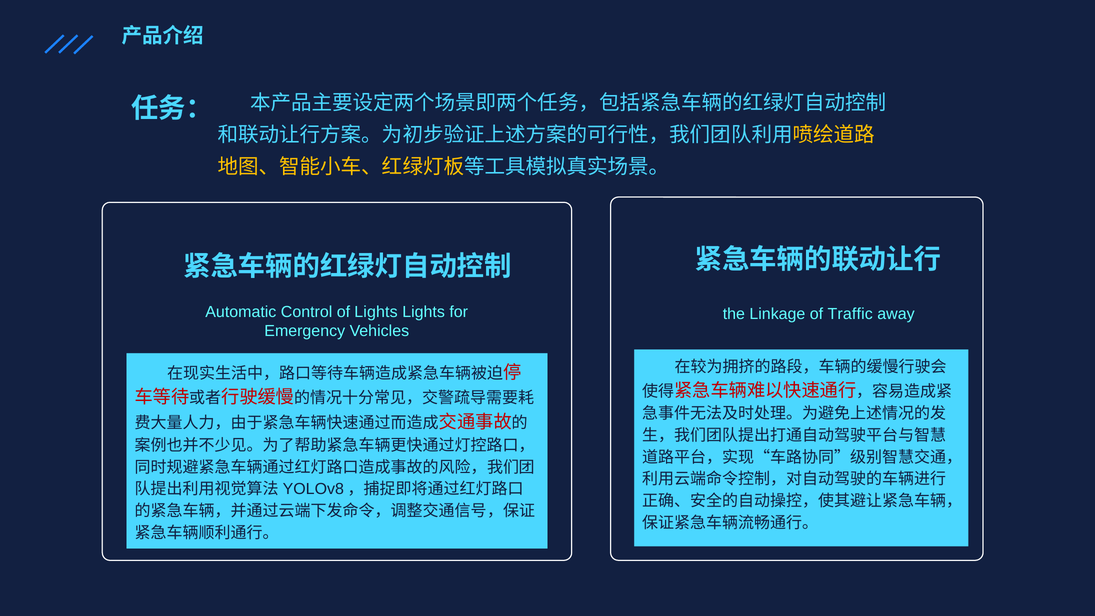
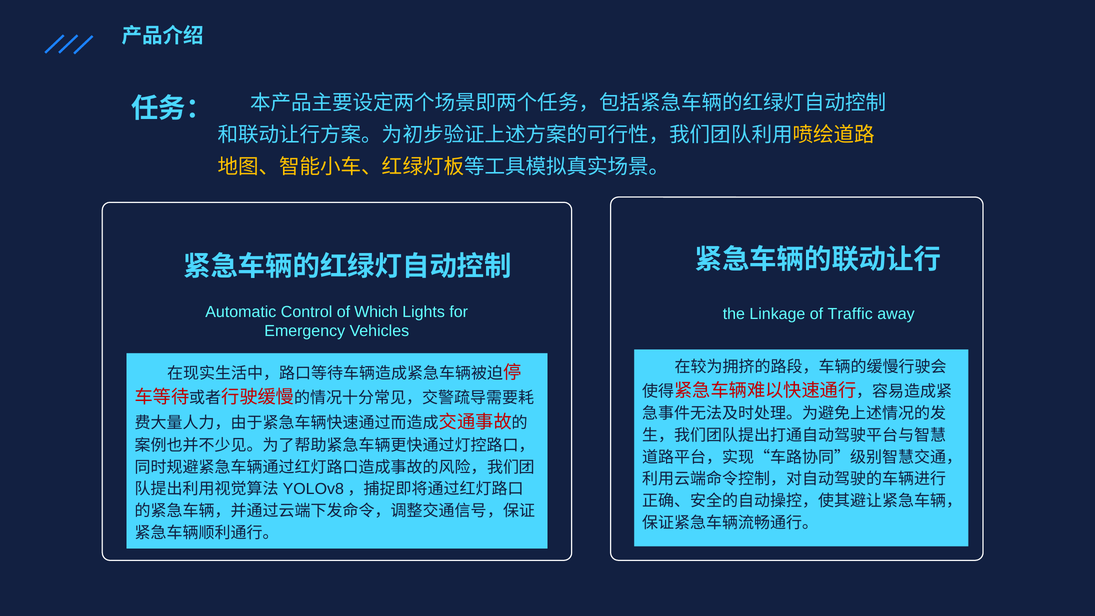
of Lights: Lights -> Which (376, 312)
